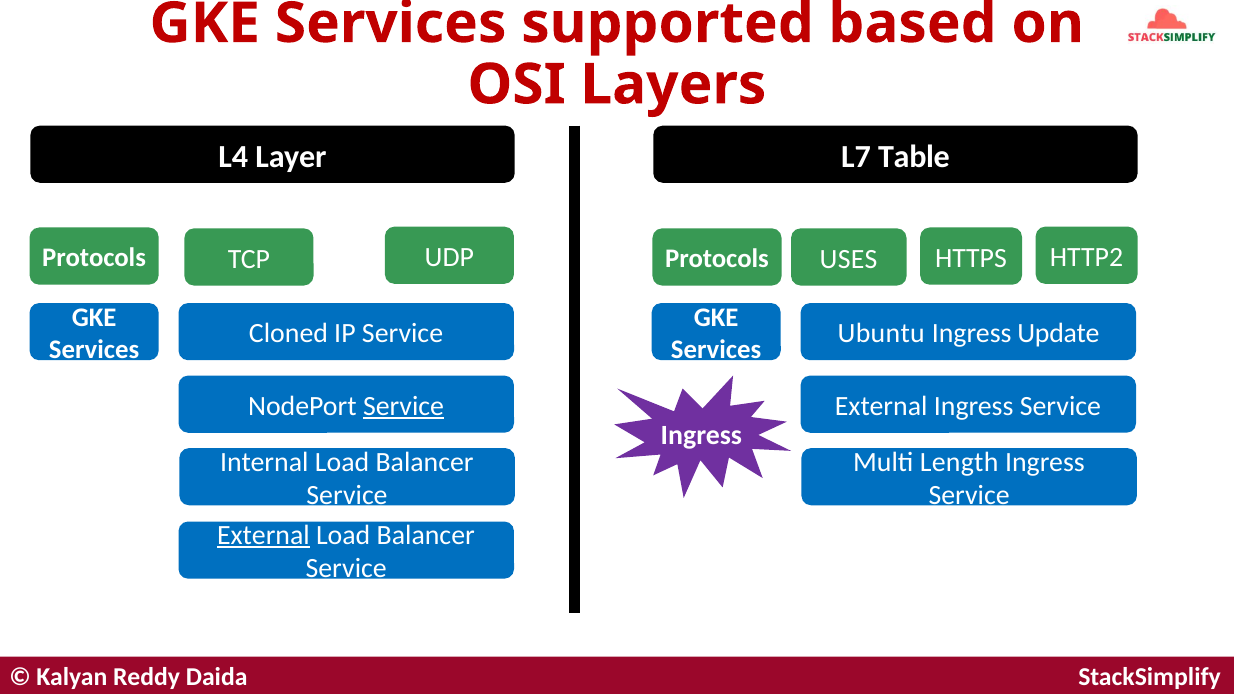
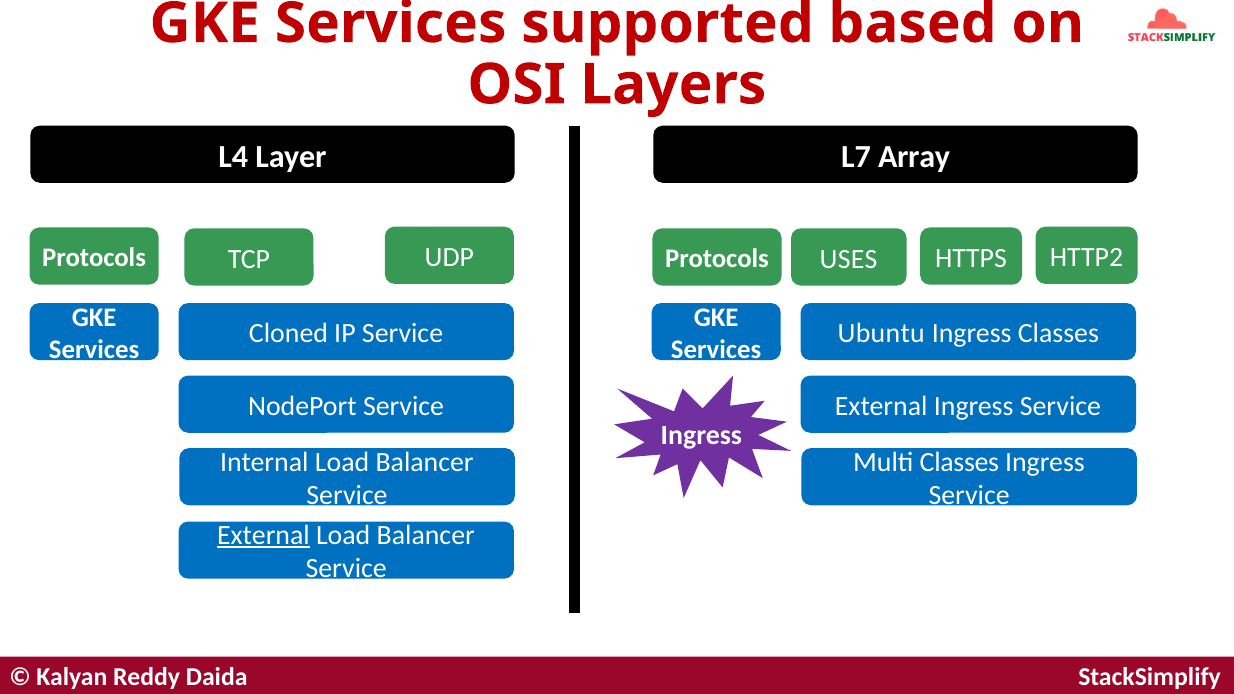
Table: Table -> Array (914, 156)
Ingress Update: Update -> Classes (1058, 334)
Service underline: present -> none (404, 406)
Multi Length: Length -> Classes (959, 462)
